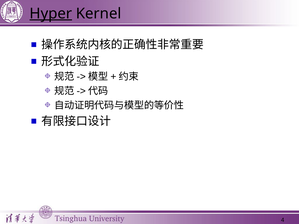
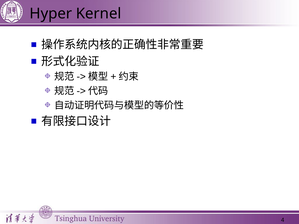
Hyper underline: present -> none (51, 14)
